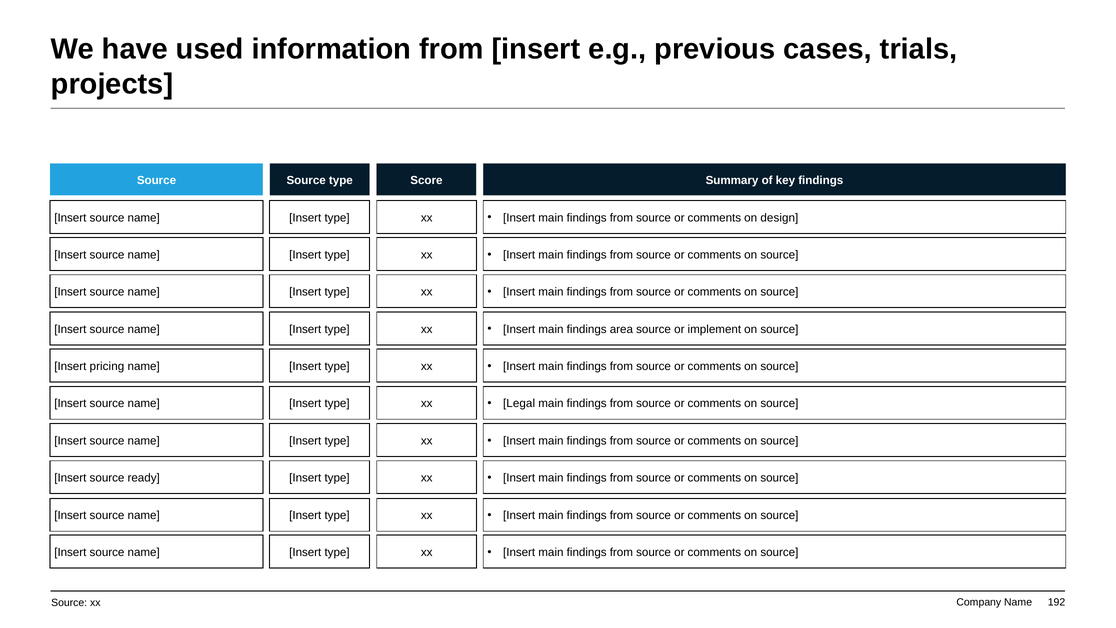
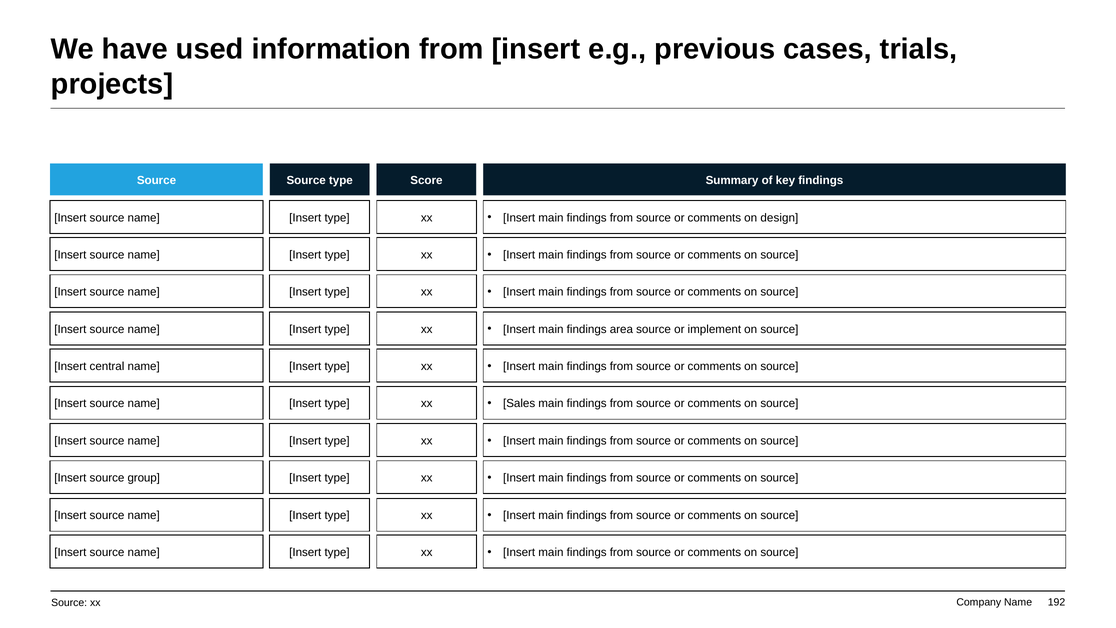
pricing: pricing -> central (107, 366)
Legal: Legal -> Sales (519, 403)
ready: ready -> group (144, 478)
